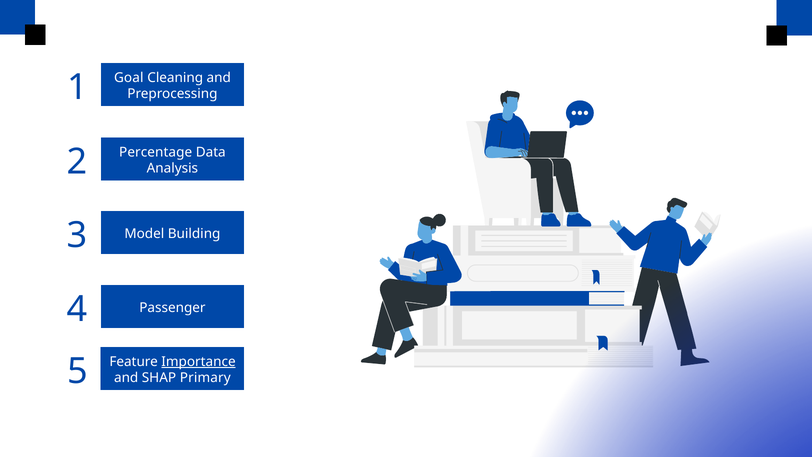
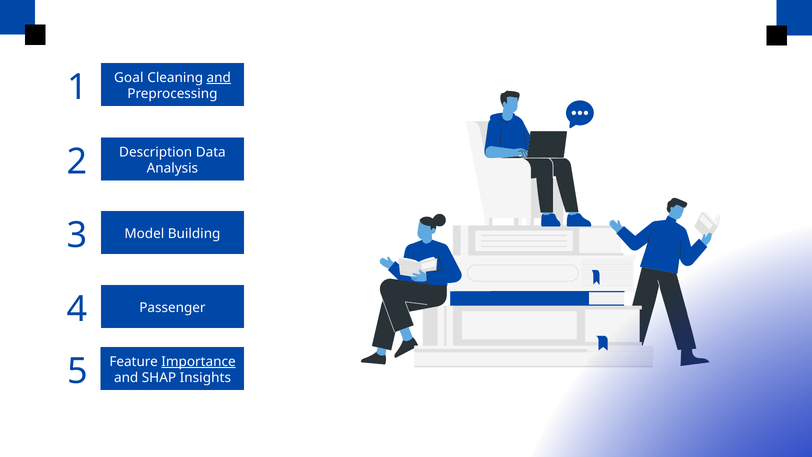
and underline: none -> present (219, 78)
Percentage: Percentage -> Description (156, 152)
Primary: Primary -> Insights (205, 378)
